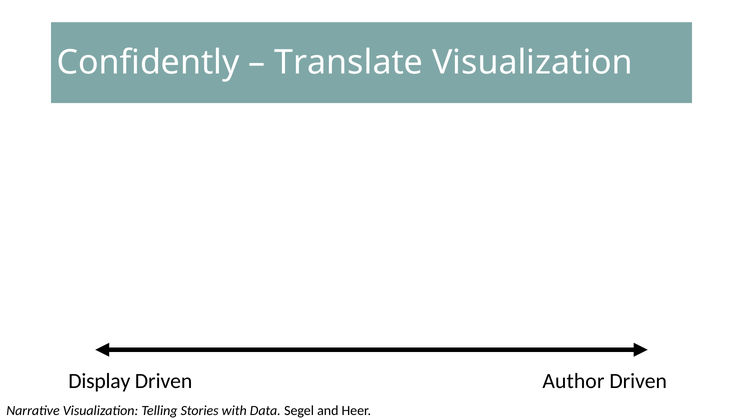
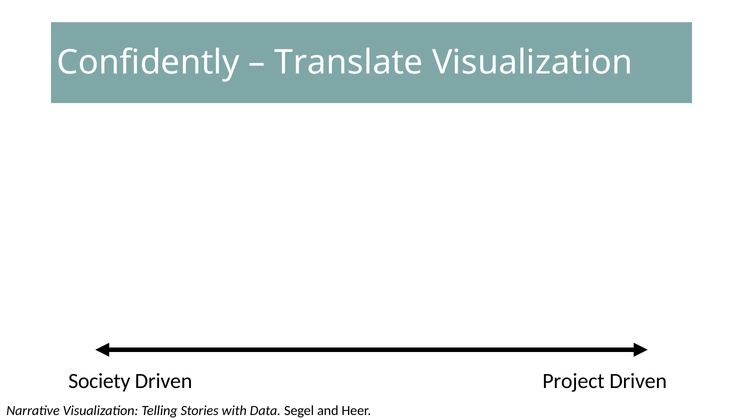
Display: Display -> Society (99, 381)
Author: Author -> Project (574, 381)
